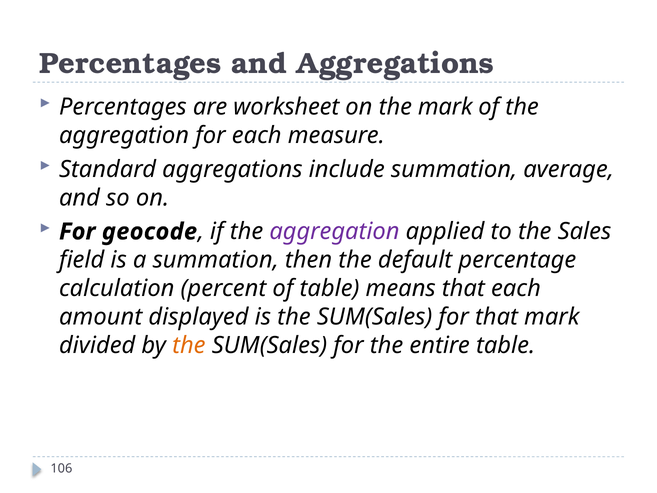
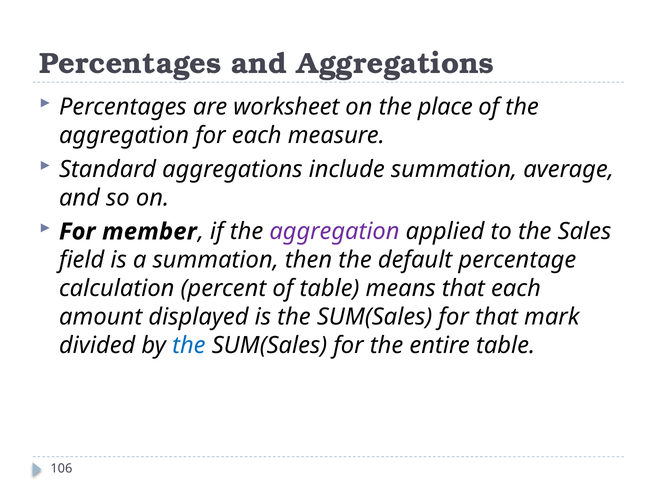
the mark: mark -> place (445, 107)
geocode: geocode -> member (149, 232)
the colour: orange -> blue (189, 345)
